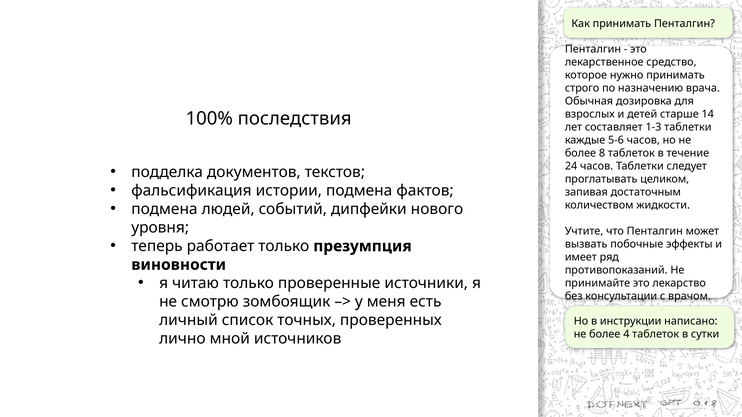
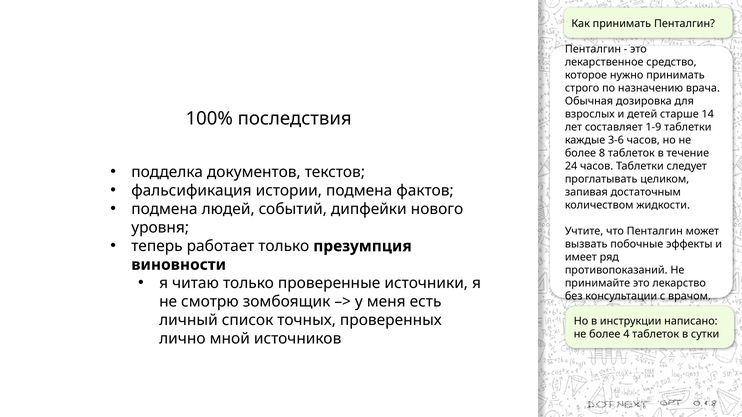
1-3: 1-3 -> 1-9 (653, 127)
5-6: 5-6 -> 3-6 (616, 140)
